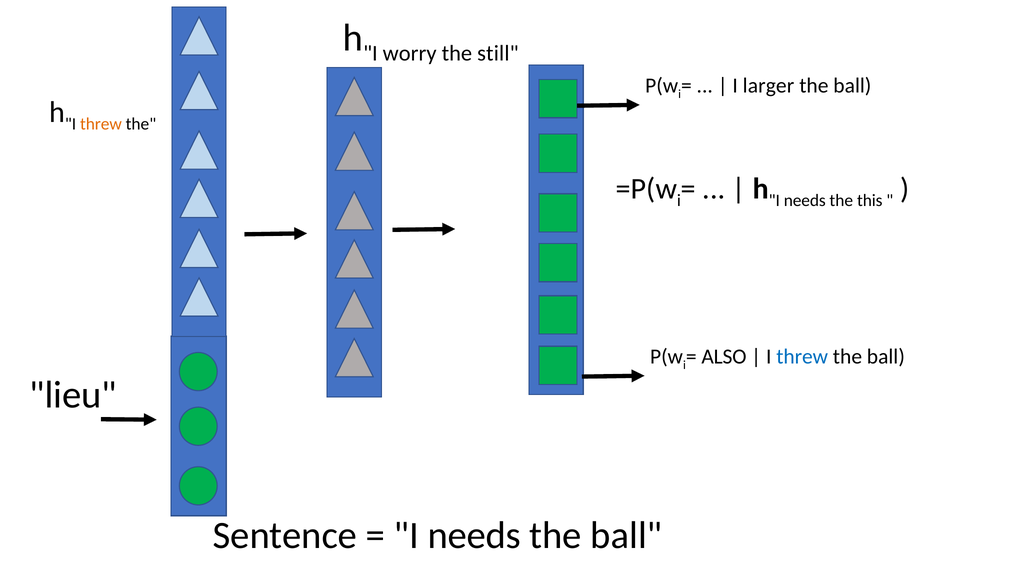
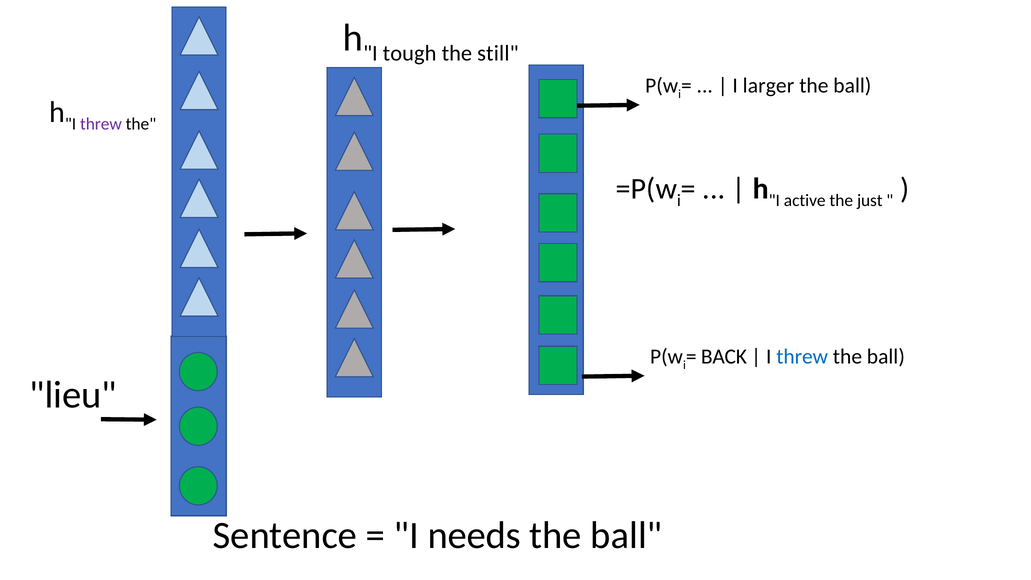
worry: worry -> tough (410, 53)
threw colour: orange -> purple (101, 124)
needs: needs -> active (805, 201)
this: this -> just (870, 201)
ALSO: ALSO -> BACK (724, 357)
